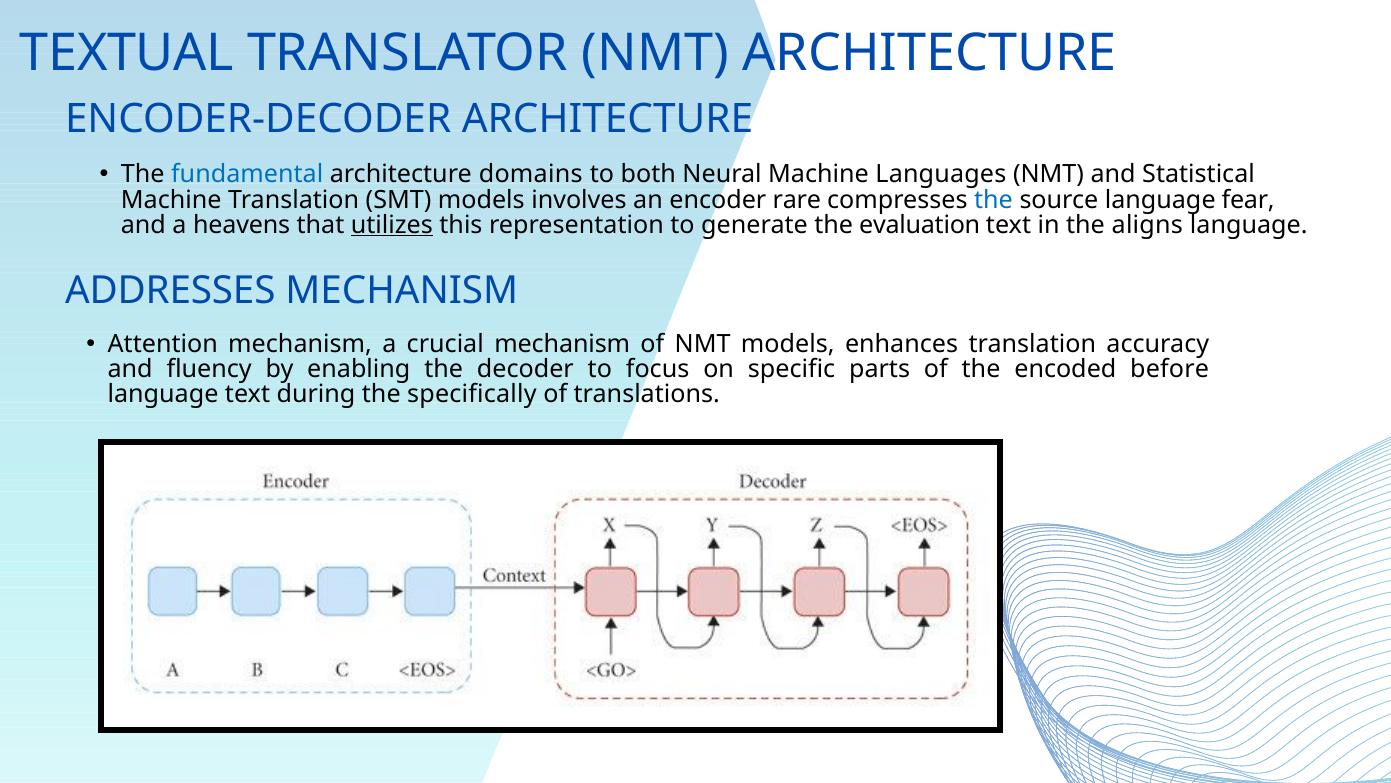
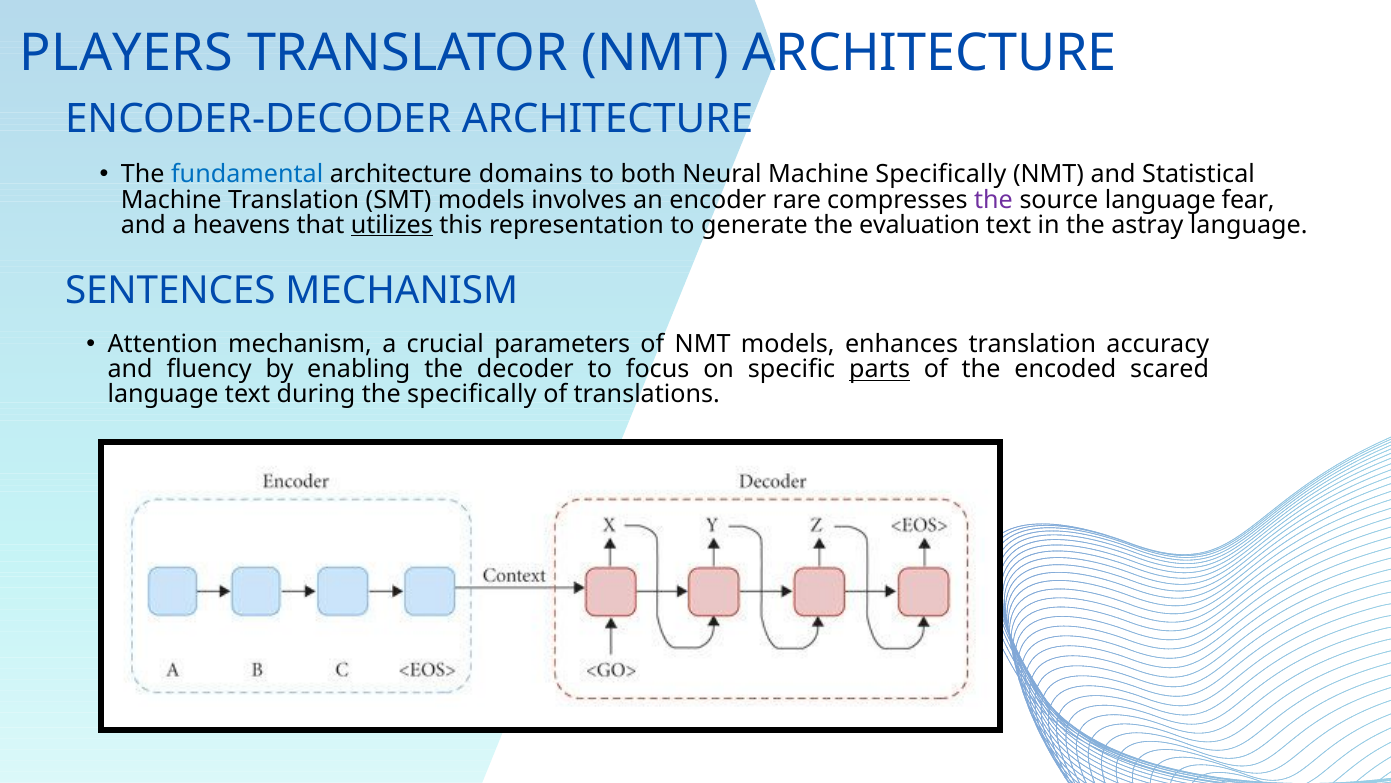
TEXTUAL: TEXTUAL -> PLAYERS (127, 53)
Machine Languages: Languages -> Specifically (941, 174)
the colour: blue -> purple (994, 200)
aligns: aligns -> astray (1147, 225)
ADDRESSES: ADDRESSES -> SENTENCES (170, 291)
crucial mechanism: mechanism -> parameters (562, 344)
parts underline: none -> present (880, 369)
before: before -> scared (1170, 369)
